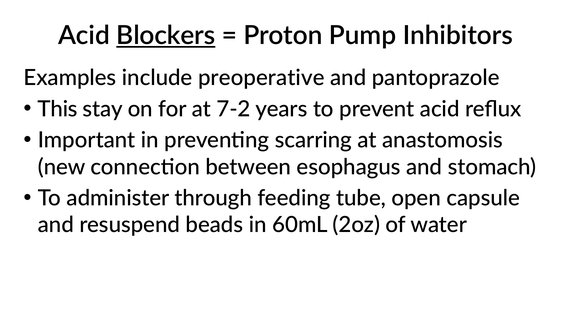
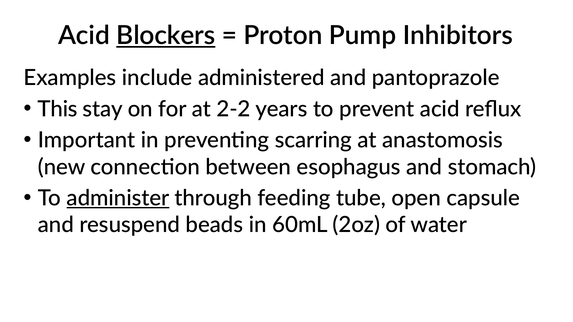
preoperative: preoperative -> administered (261, 78)
7-2: 7-2 -> 2-2 (234, 109)
administer underline: none -> present (118, 198)
